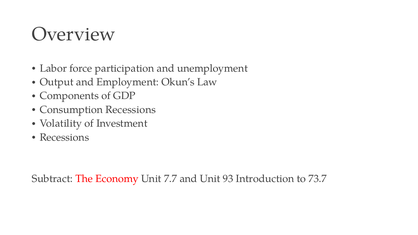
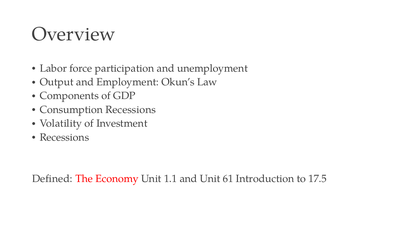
Subtract: Subtract -> Defined (52, 179)
7.7: 7.7 -> 1.1 (171, 179)
93: 93 -> 61 (228, 179)
73.7: 73.7 -> 17.5 (318, 179)
